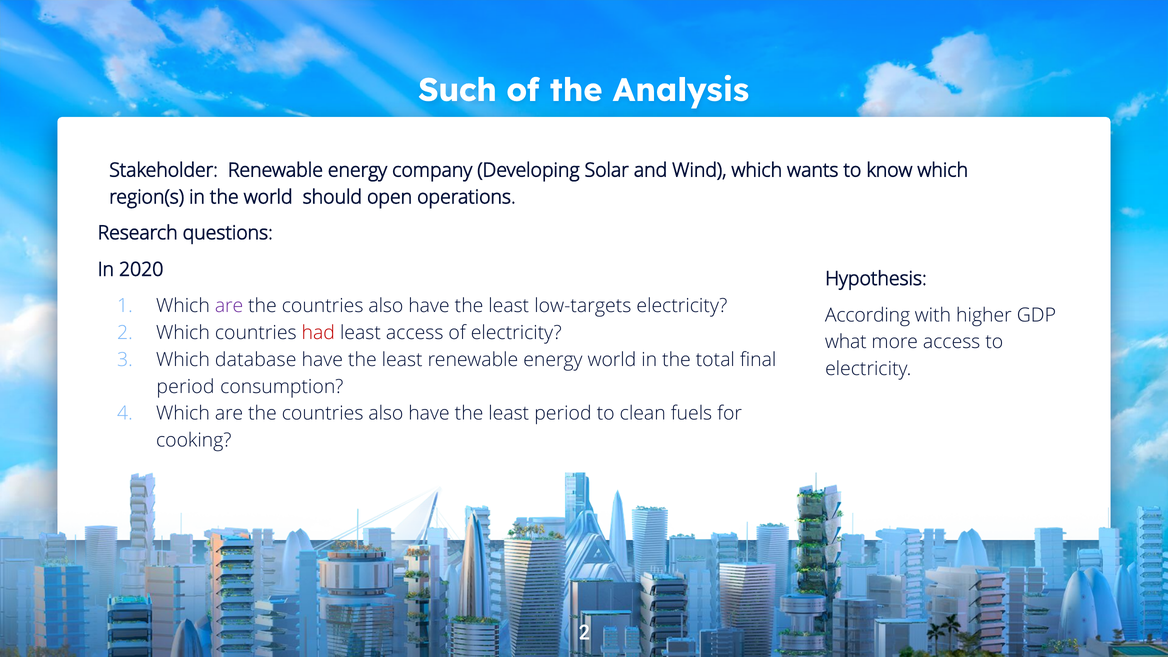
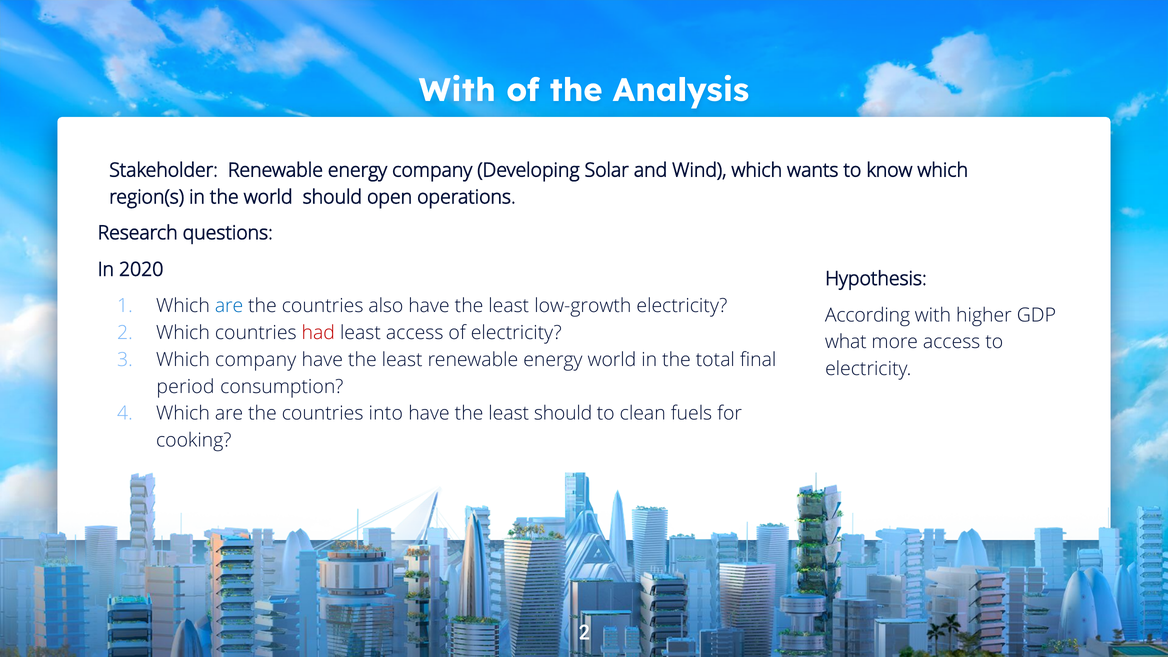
Such: Such -> With (457, 90)
are colour: purple -> blue (229, 306)
low-targets: low-targets -> low-growth (583, 306)
Which database: database -> company (256, 360)
also: also -> into (386, 413)
least period: period -> should (563, 413)
